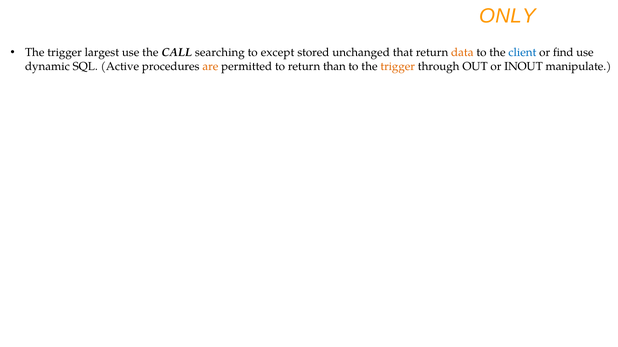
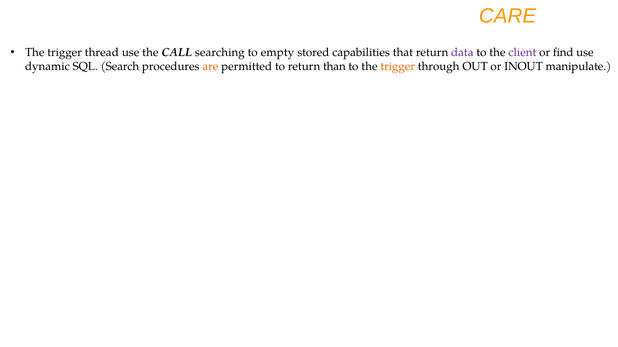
ONLY: ONLY -> CARE (508, 16)
largest: largest -> thread (102, 53)
except: except -> empty (278, 53)
unchanged: unchanged -> capabilities (361, 53)
data colour: orange -> purple (462, 53)
client colour: blue -> purple (522, 53)
Active: Active -> Search (120, 66)
